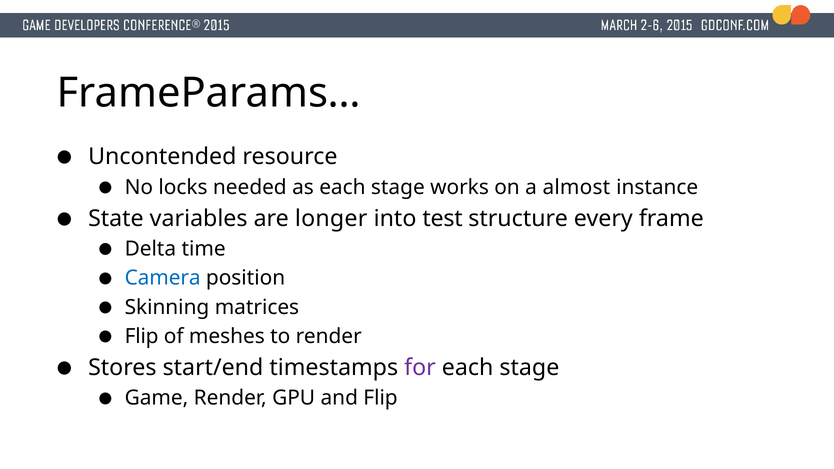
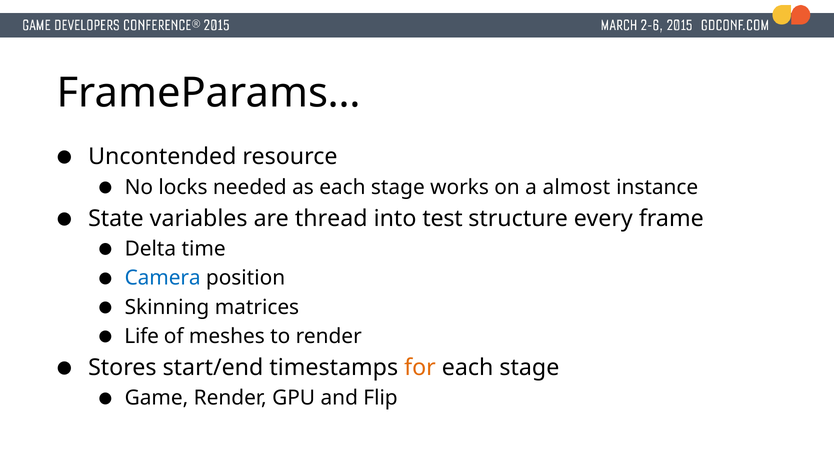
longer: longer -> thread (331, 219)
Flip: Flip -> Life (142, 337)
for colour: purple -> orange (420, 368)
